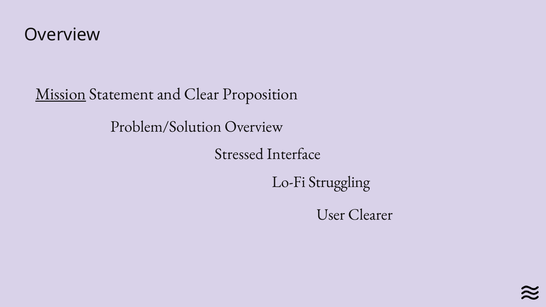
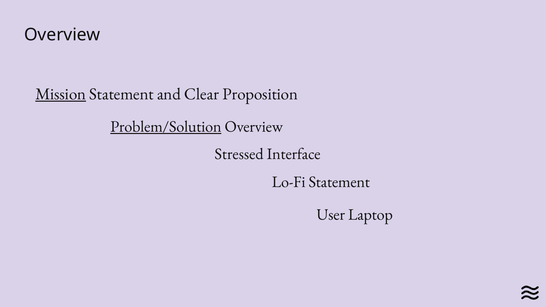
Problem/Solution underline: none -> present (166, 127)
Lo-Fi Struggling: Struggling -> Statement (339, 182)
Clearer: Clearer -> Laptop (370, 215)
